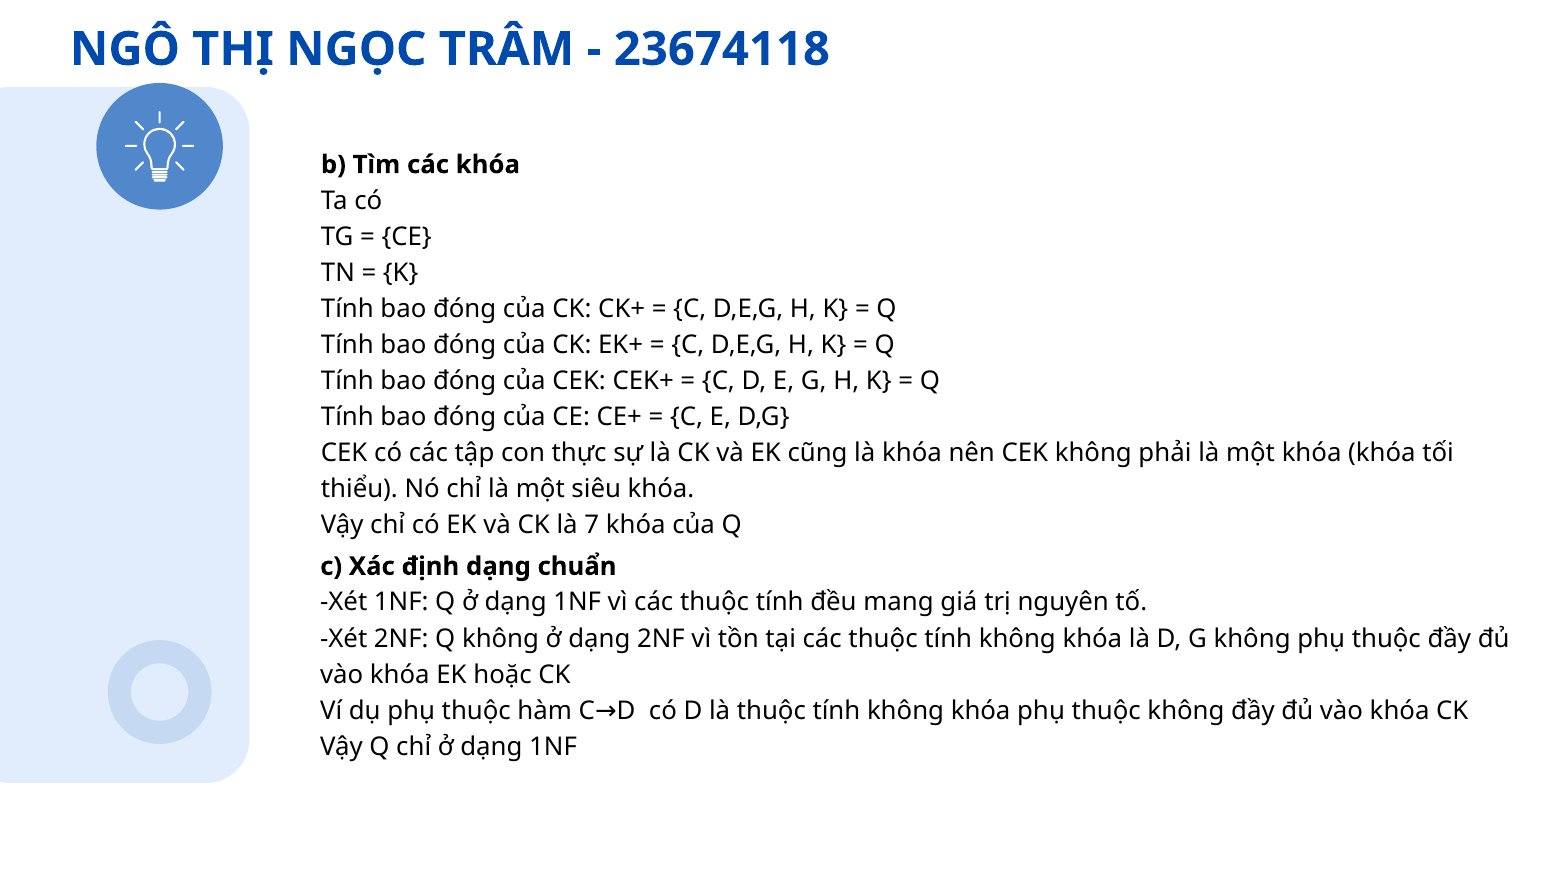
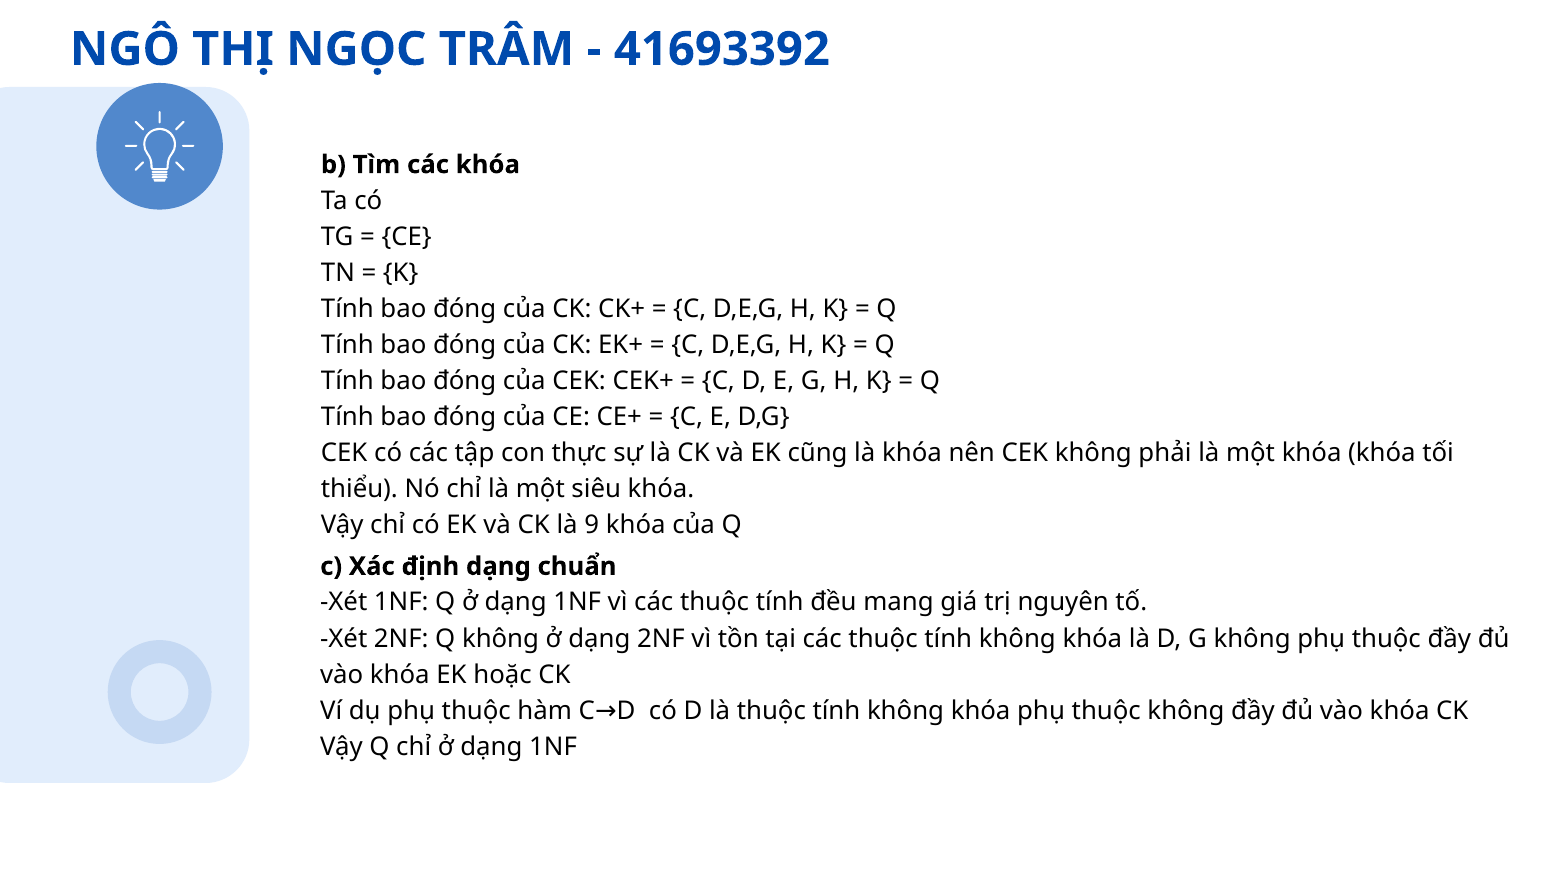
23674118: 23674118 -> 41693392 (722, 49)
7: 7 -> 9 (592, 525)
